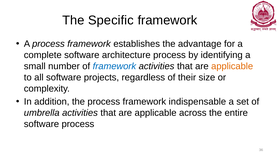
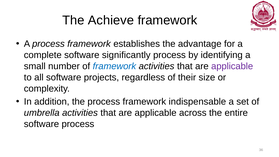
Specific: Specific -> Achieve (111, 20)
architecture: architecture -> significantly (126, 55)
applicable colour: orange -> purple (232, 66)
